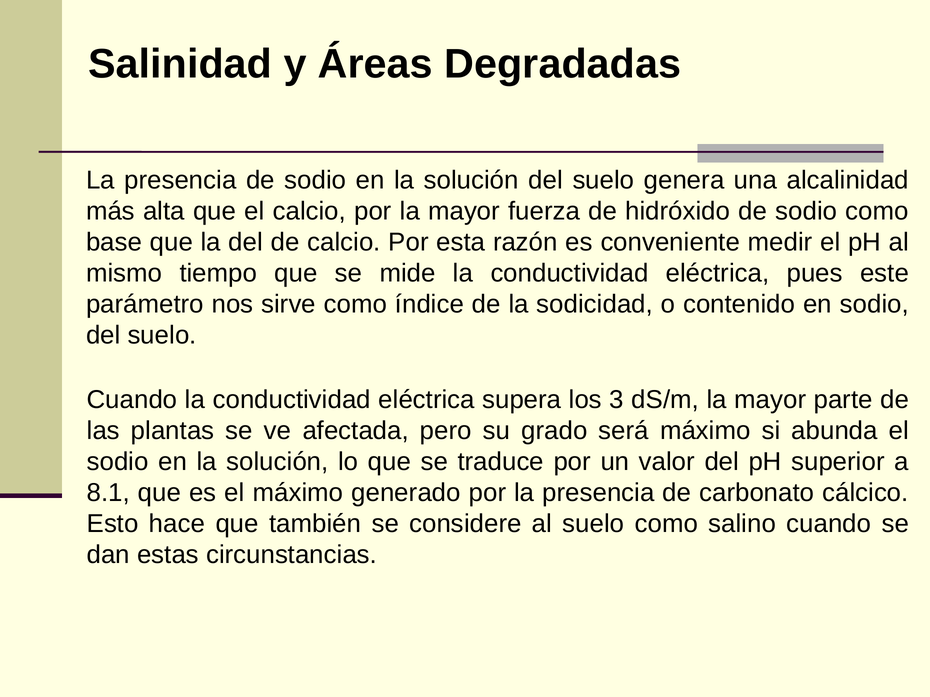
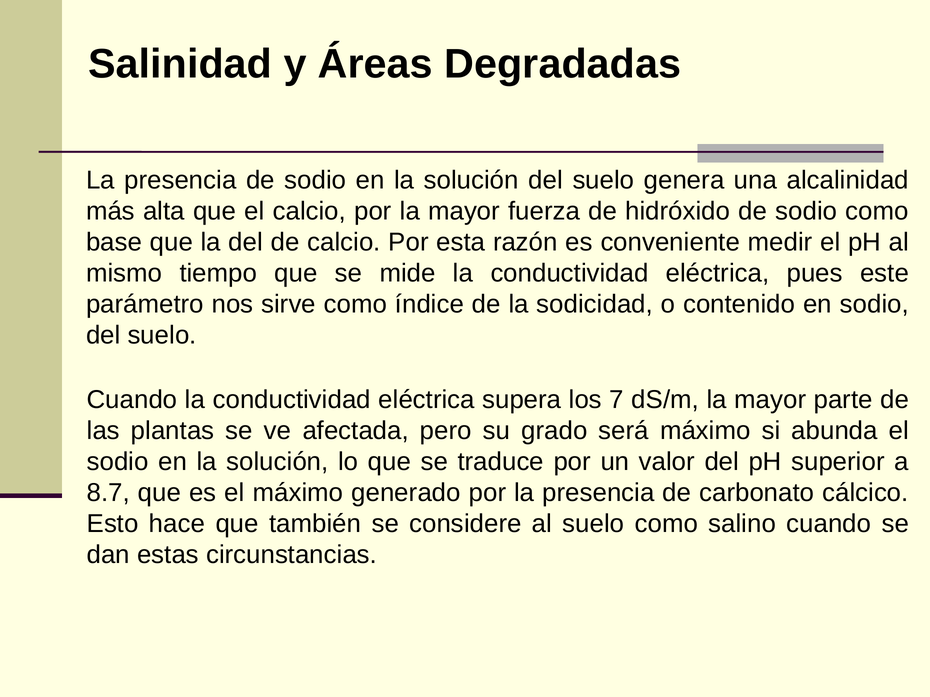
3: 3 -> 7 (617, 400)
8.1: 8.1 -> 8.7 (108, 493)
